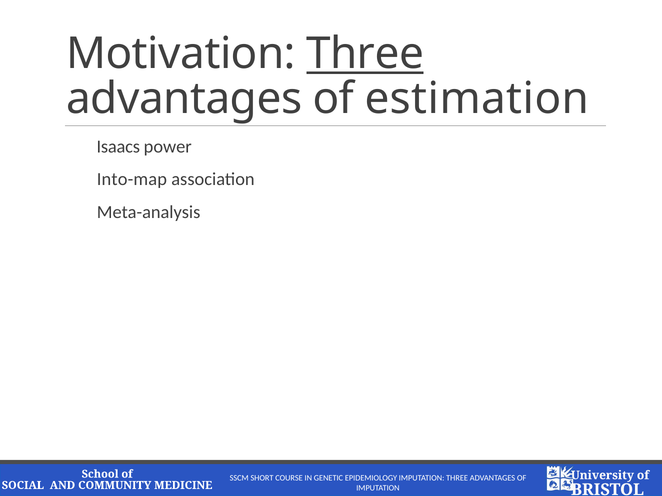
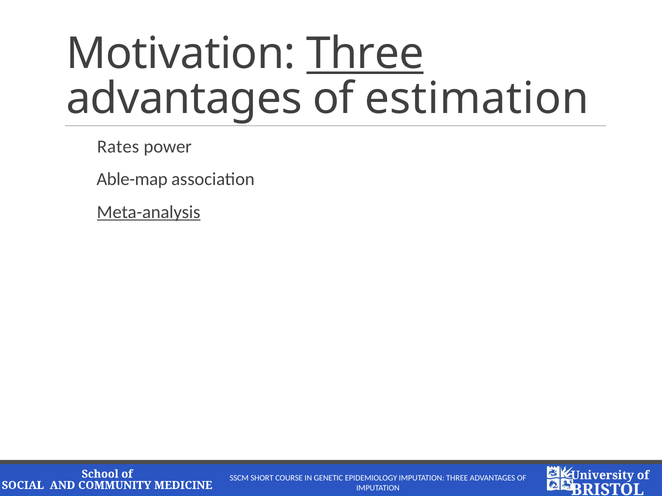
Isaacs: Isaacs -> Rates (118, 147)
Into-map: Into-map -> Able-map (132, 179)
Meta-analysis underline: none -> present (149, 212)
